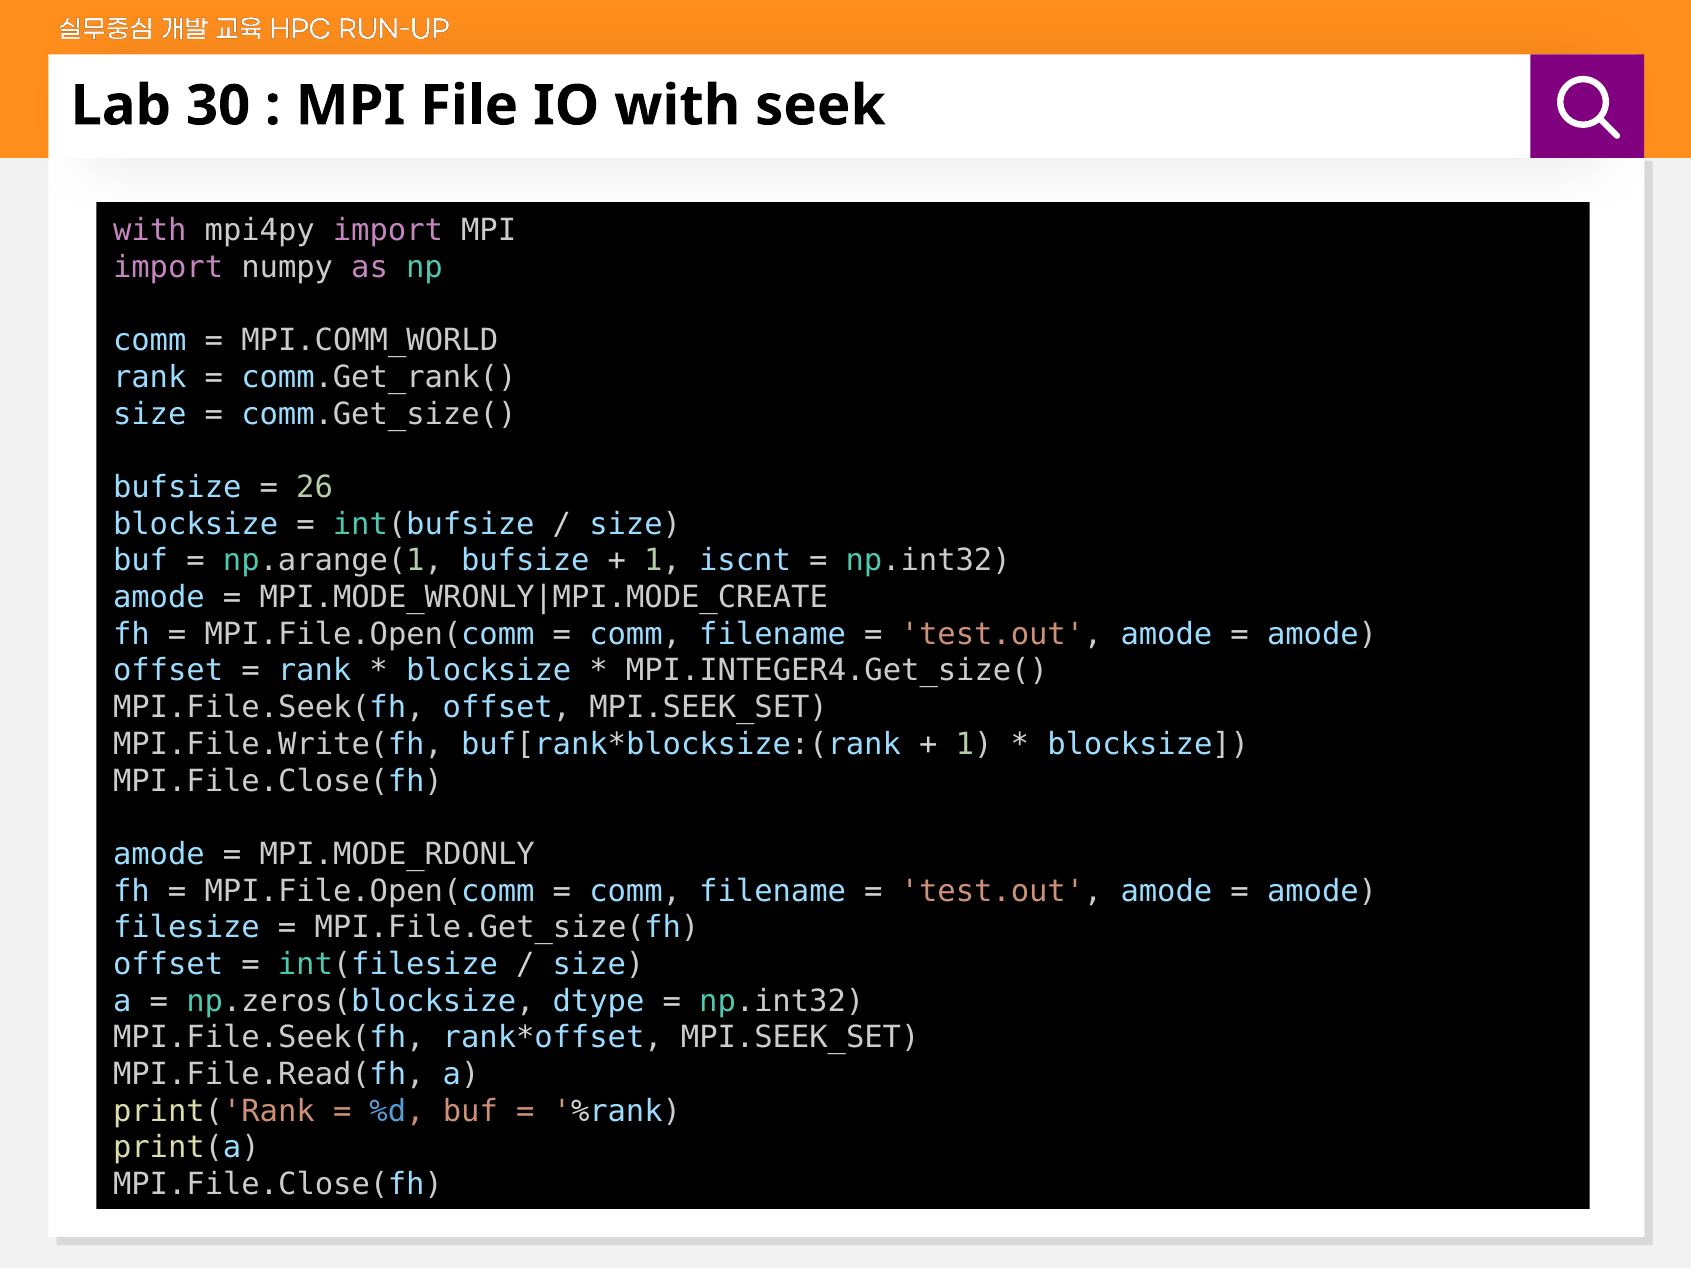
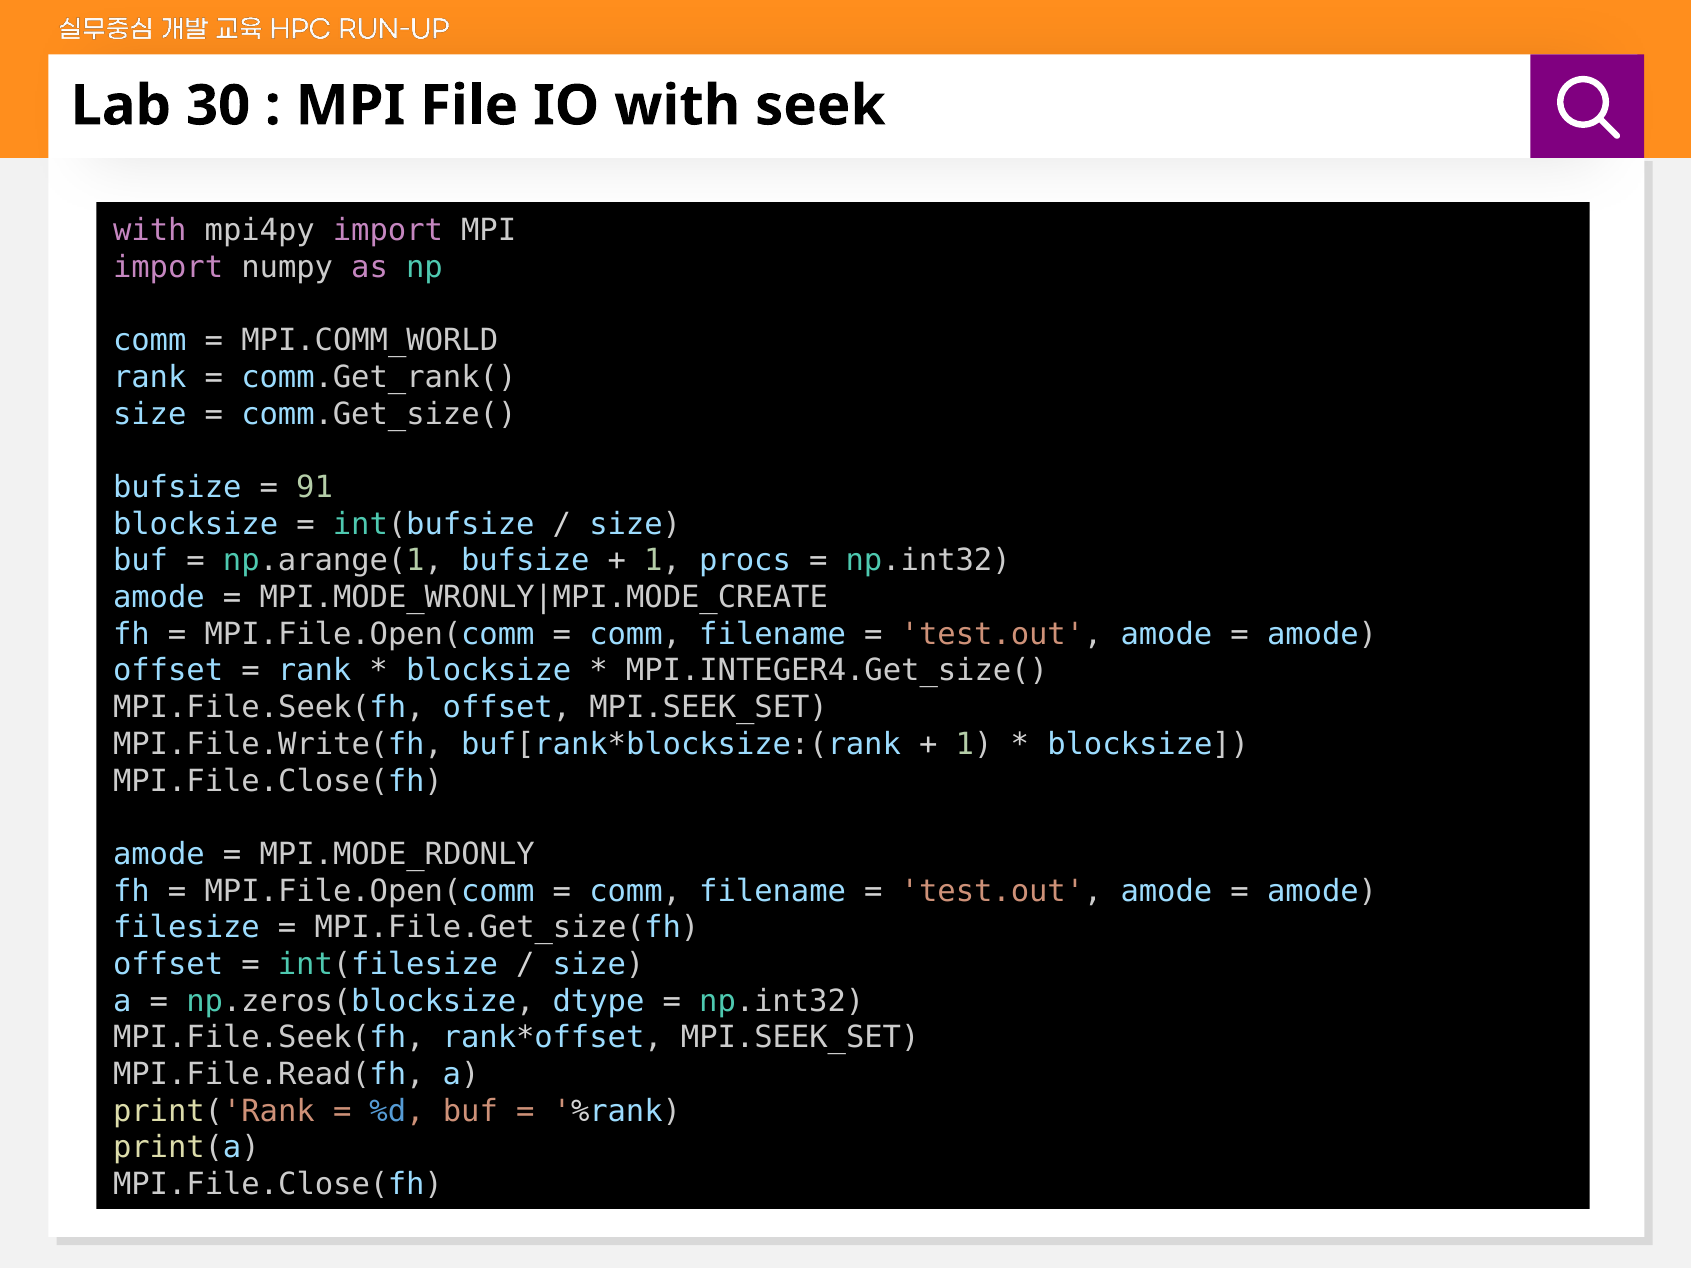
26: 26 -> 91 (315, 488)
iscnt: iscnt -> procs (745, 561)
